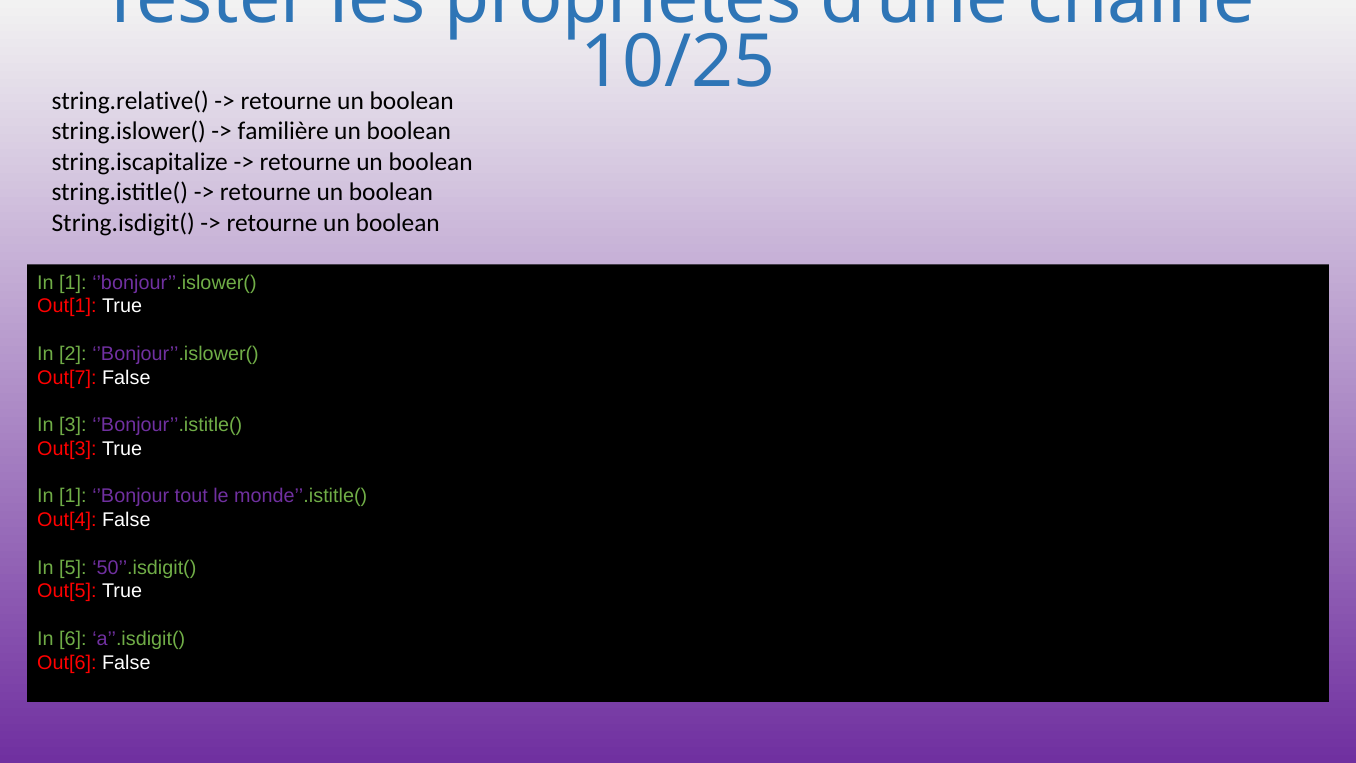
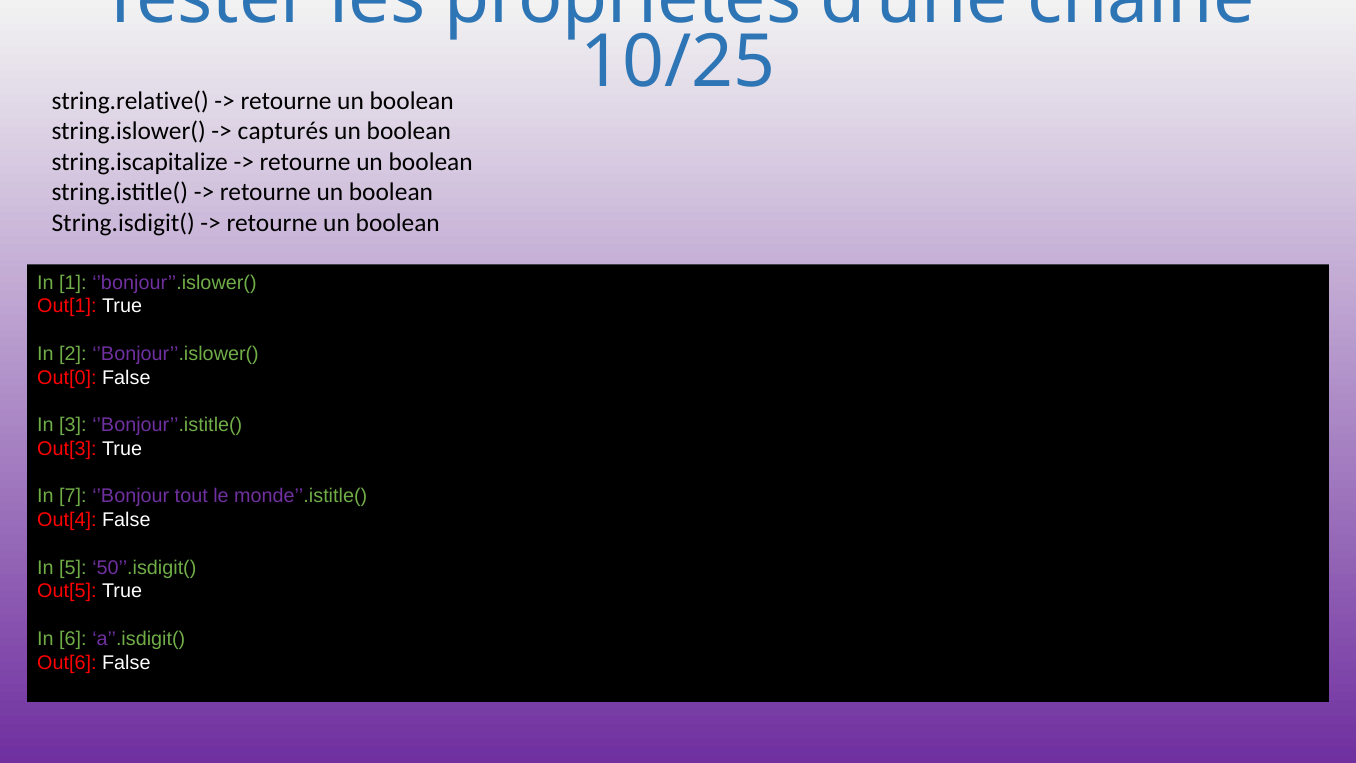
familière: familière -> capturés (283, 131)
Out[7: Out[7 -> Out[0 (67, 377)
1: 1 -> 7 (73, 496)
